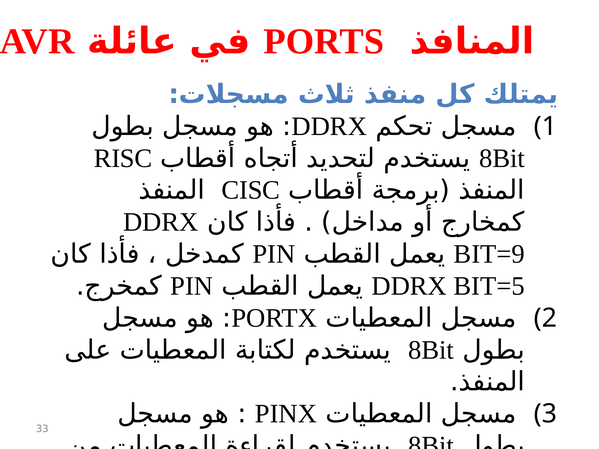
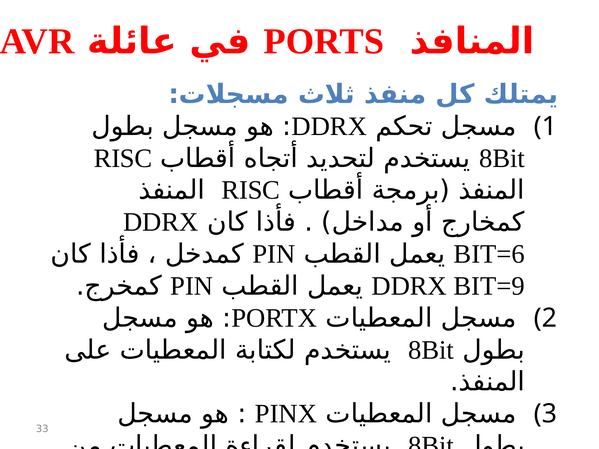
CISC: CISC -> RISC (251, 190)
BIT=9: BIT=9 -> BIT=6 (489, 254)
BIT=5: BIT=5 -> BIT=9 (489, 286)
